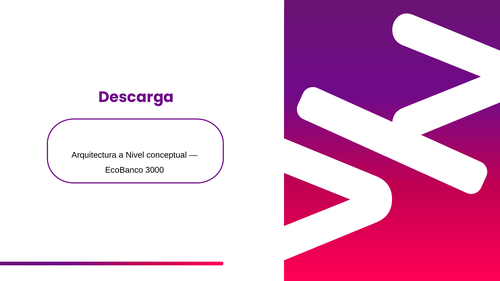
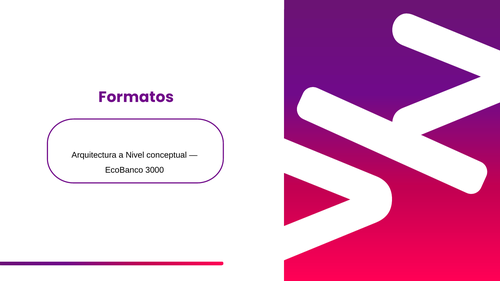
Descarga: Descarga -> Formatos (136, 97)
